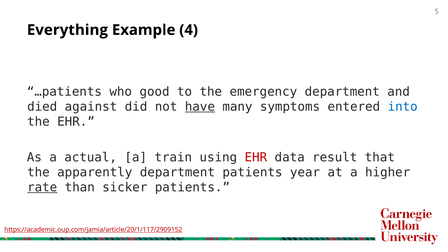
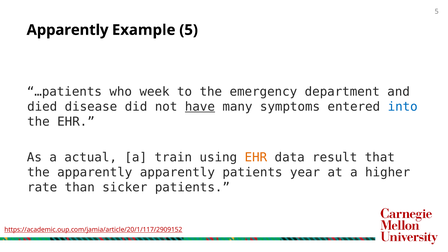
Everything: Everything -> Apparently (68, 30)
Example 4: 4 -> 5 (189, 30)
good: good -> week (155, 92)
against: against -> disease (91, 107)
EHR colour: red -> orange (256, 158)
apparently department: department -> apparently (177, 172)
rate underline: present -> none (42, 187)
